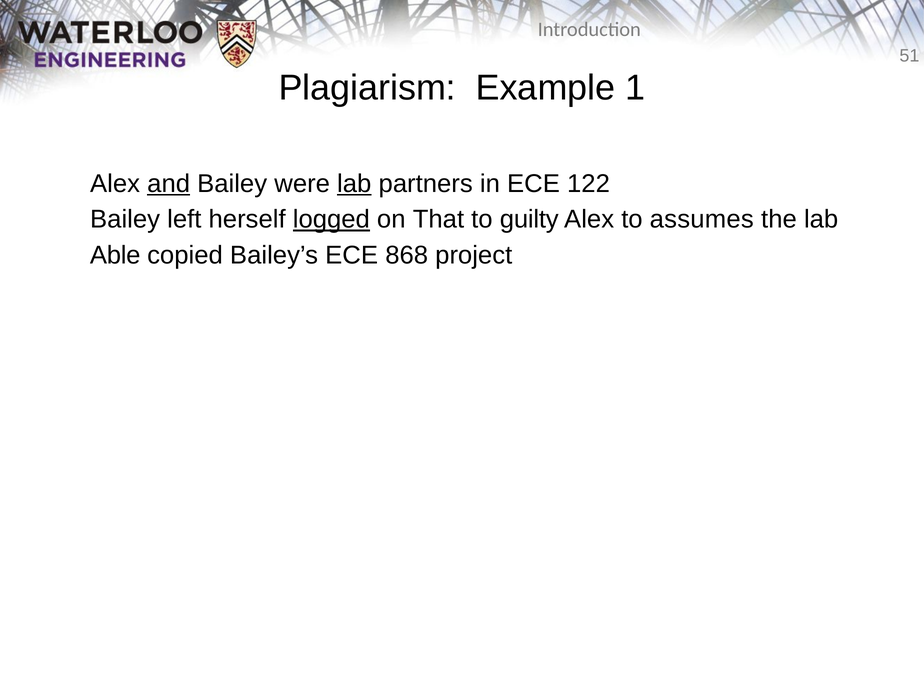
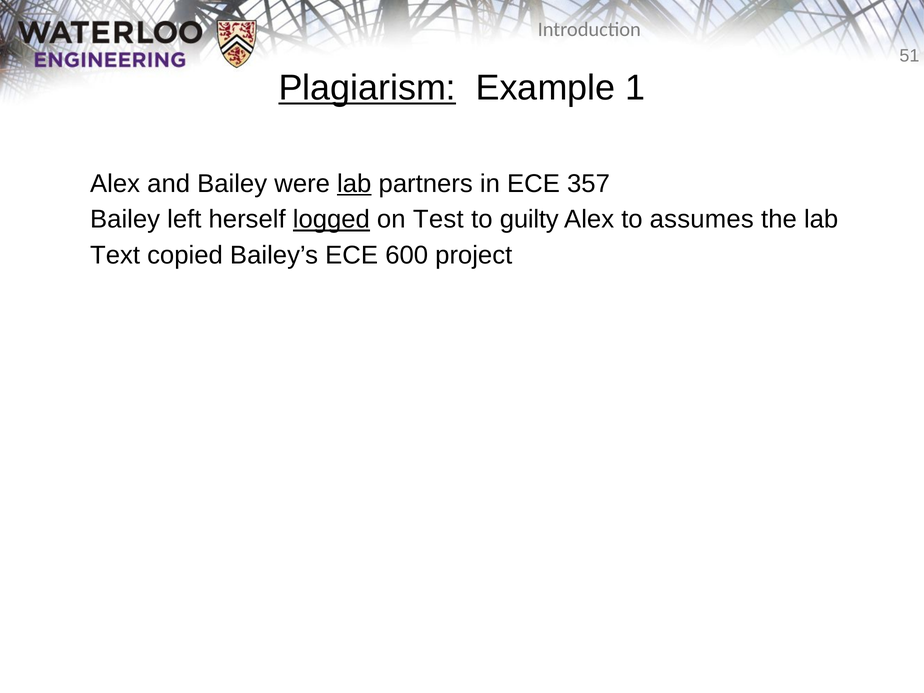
Plagiarism underline: none -> present (367, 88)
and underline: present -> none (169, 184)
122: 122 -> 357 (589, 184)
That: That -> Test (438, 219)
Able: Able -> Text (115, 255)
868: 868 -> 600 (407, 255)
